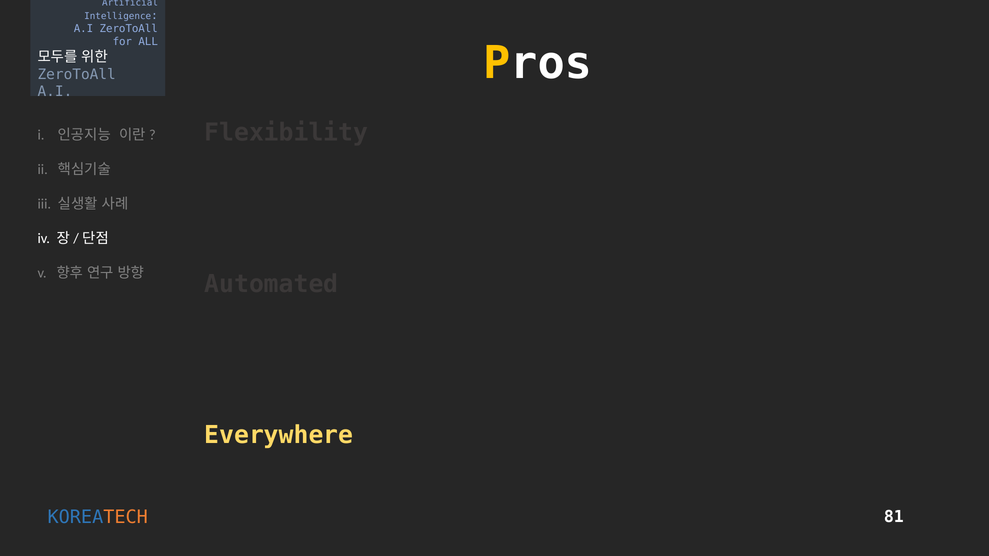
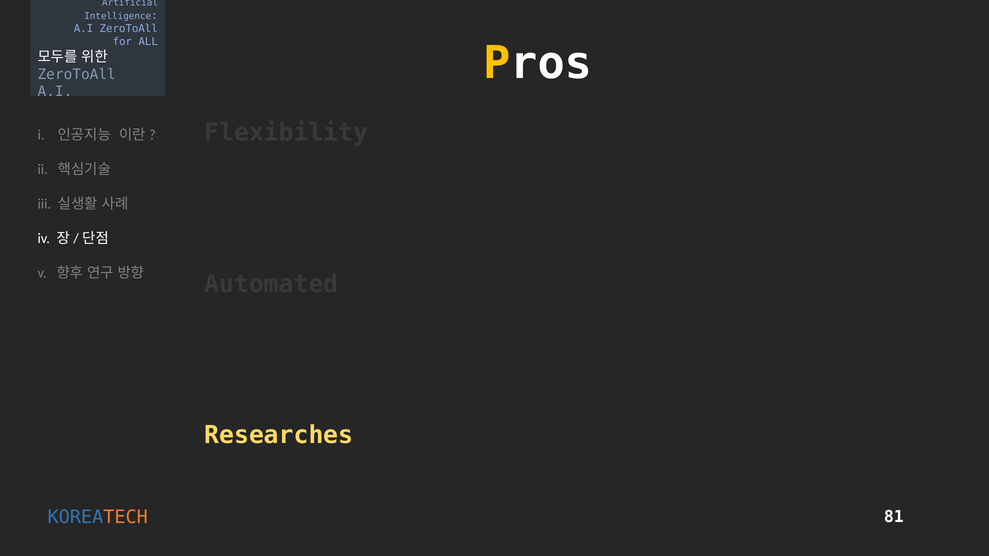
Everywhere: Everywhere -> Researches (279, 436)
